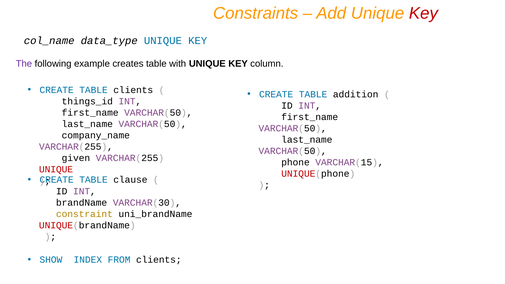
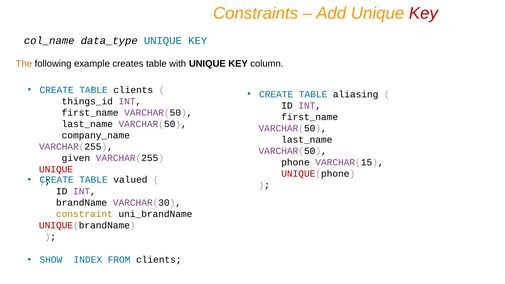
The colour: purple -> orange (24, 64)
addition: addition -> aliasing (356, 94)
clause: clause -> valued (130, 180)
